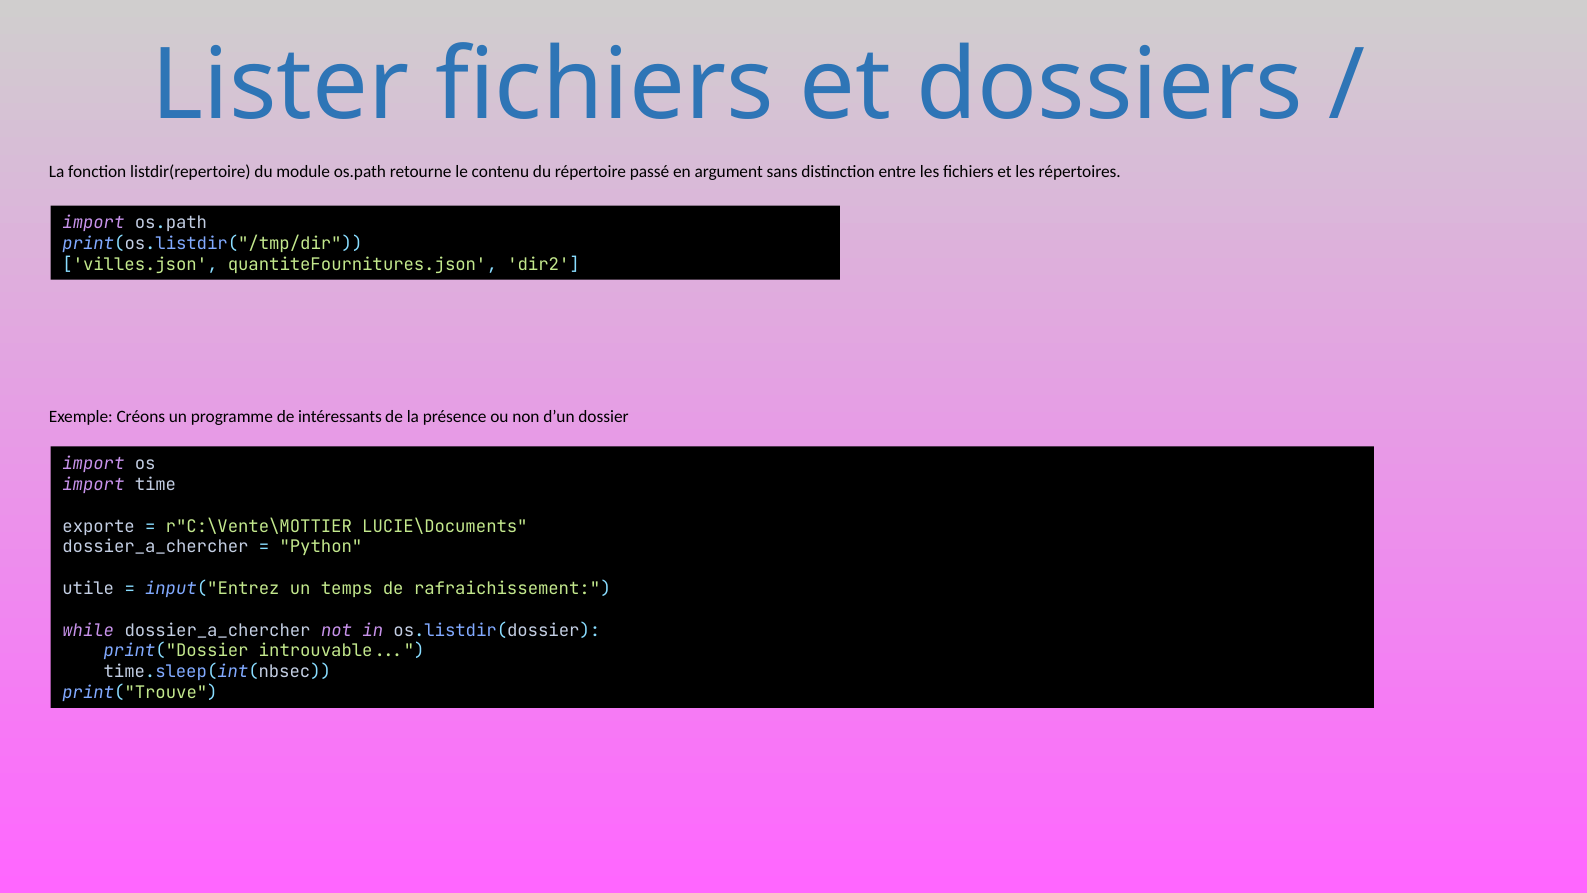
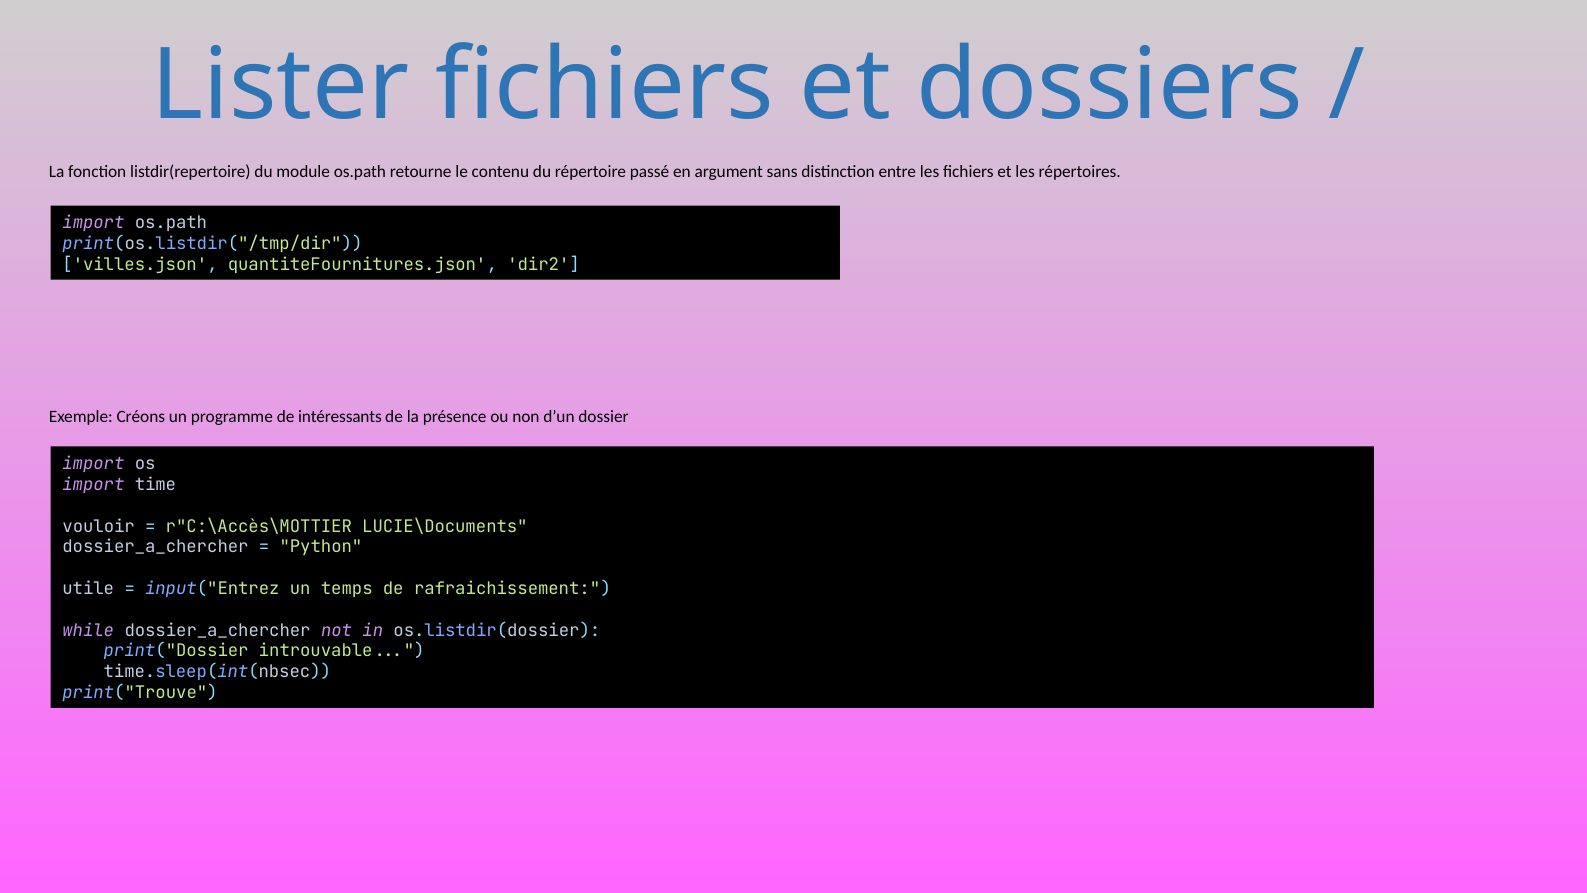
exporte: exporte -> vouloir (99, 526)
r"C:\Vente\MOTTIER: r"C:\Vente\MOTTIER -> r"C:\Accès\MOTTIER (259, 526)
